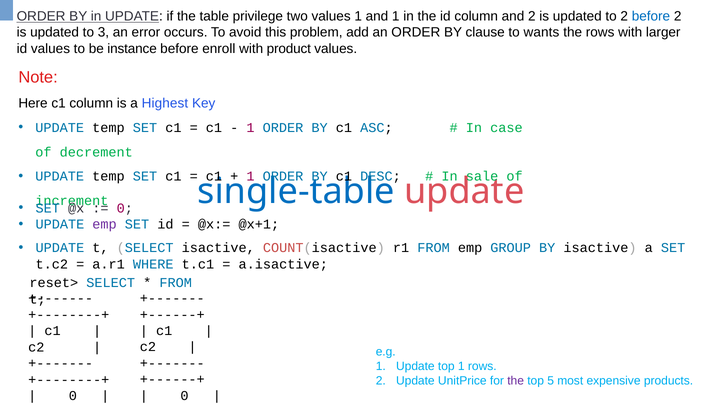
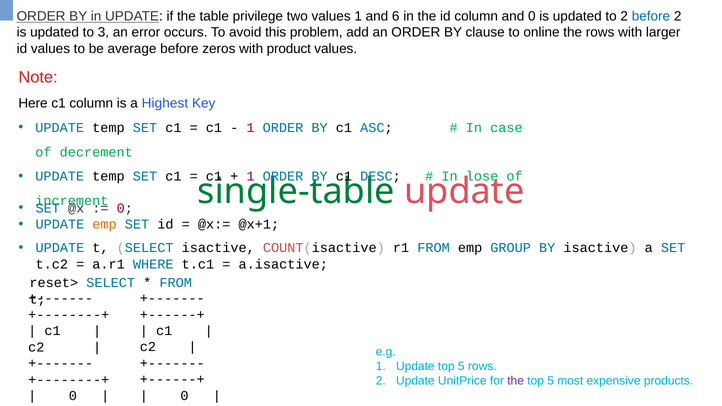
and 1: 1 -> 6 (396, 16)
and 2: 2 -> 0 (532, 16)
wants: wants -> online (542, 32)
instance: instance -> average (132, 49)
enroll: enroll -> zeros (219, 49)
sale: sale -> lose (482, 177)
single-table colour: blue -> green (296, 192)
emp colour: purple -> orange (105, 224)
Update top 1: 1 -> 5 (461, 366)
